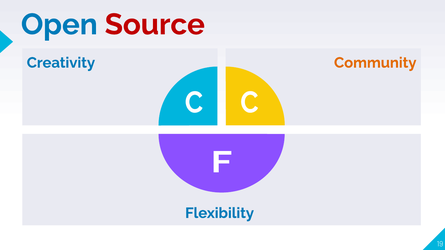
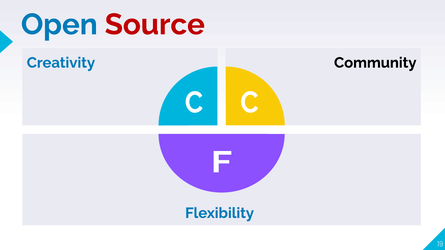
Community colour: orange -> black (375, 63)
